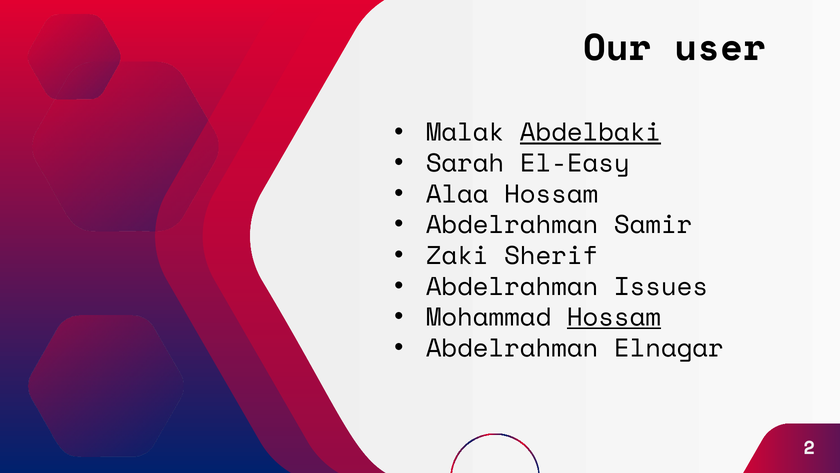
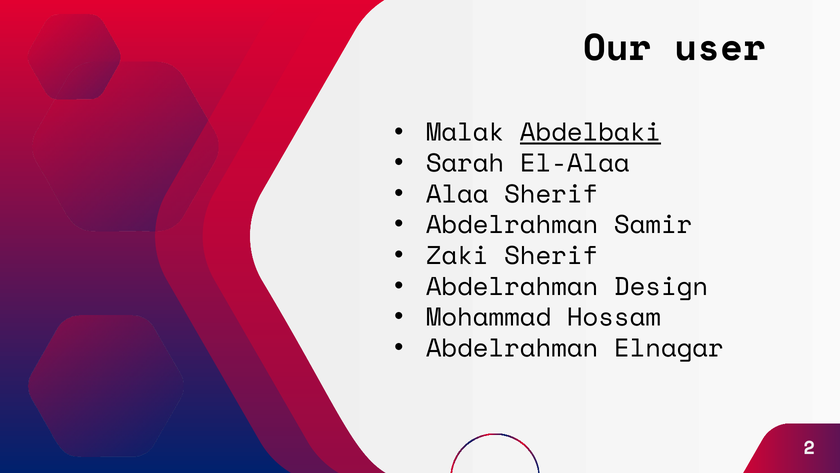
El-Easy: El-Easy -> El-Alaa (575, 163)
Alaa Hossam: Hossam -> Sherif (551, 194)
Issues: Issues -> Design (661, 286)
Hossam underline: present -> none (614, 317)
